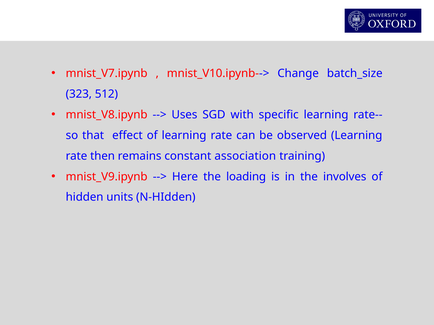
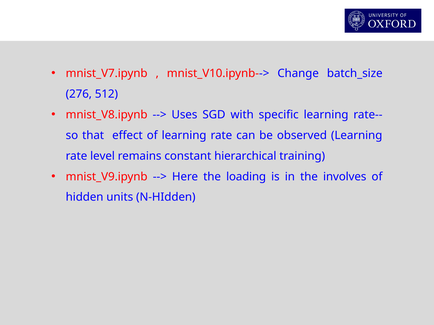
323: 323 -> 276 (79, 94)
then: then -> level (103, 156)
association: association -> hierarchical (245, 156)
